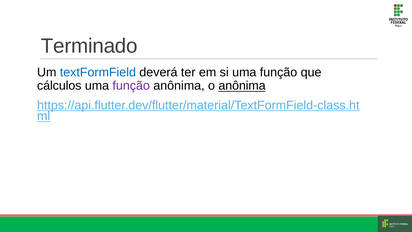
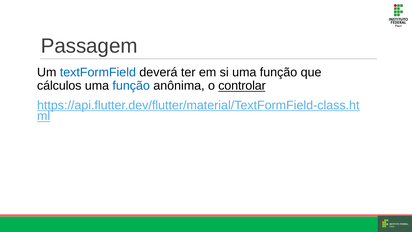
Terminado: Terminado -> Passagem (89, 46)
função colour: purple -> blue (131, 86)
o anônima: anônima -> controlar (242, 86)
